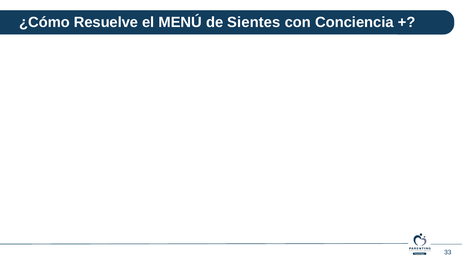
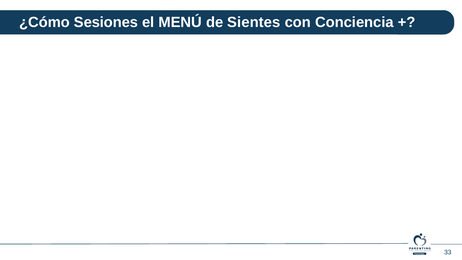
Resuelve: Resuelve -> Sesiones (106, 22)
